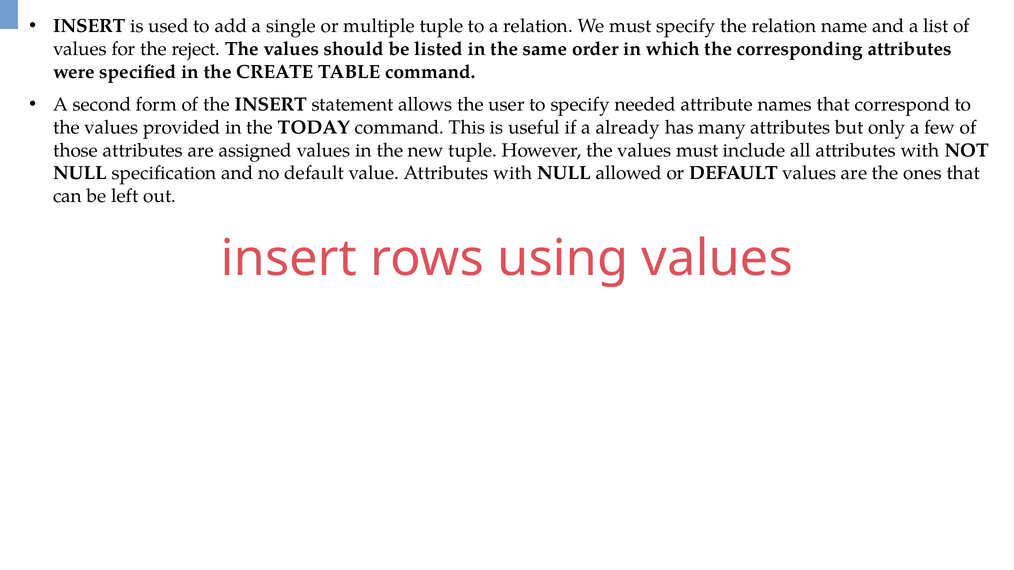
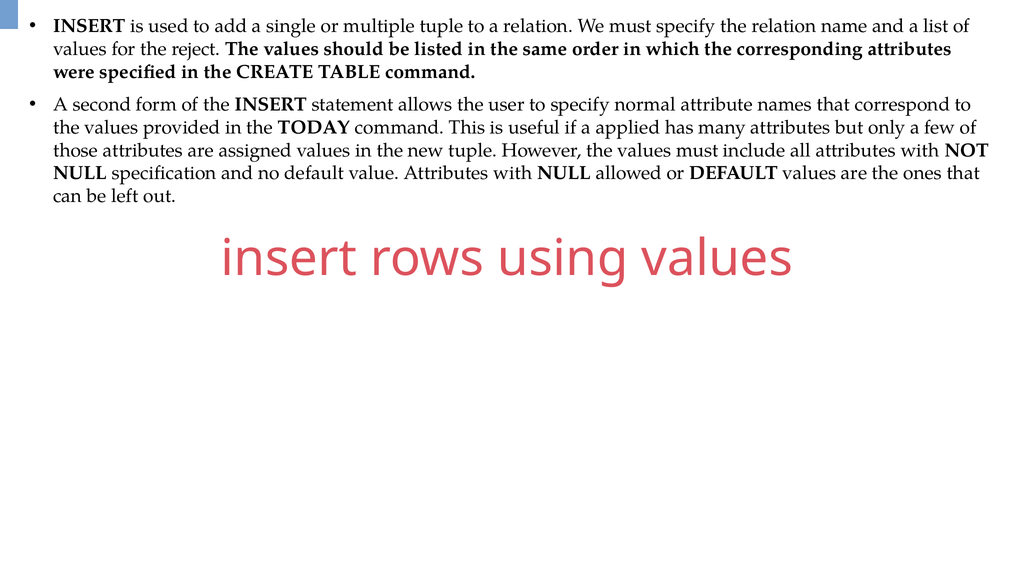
needed: needed -> normal (645, 105)
already: already -> applied (628, 128)
